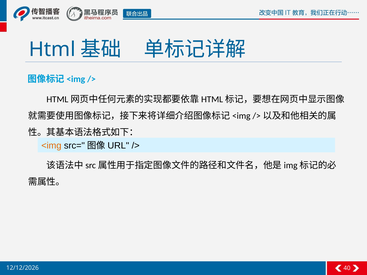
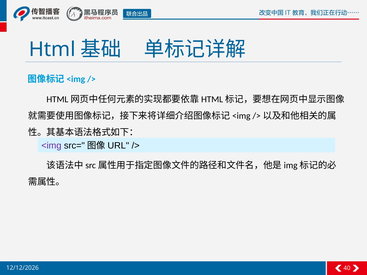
<img colour: orange -> purple (51, 146)
